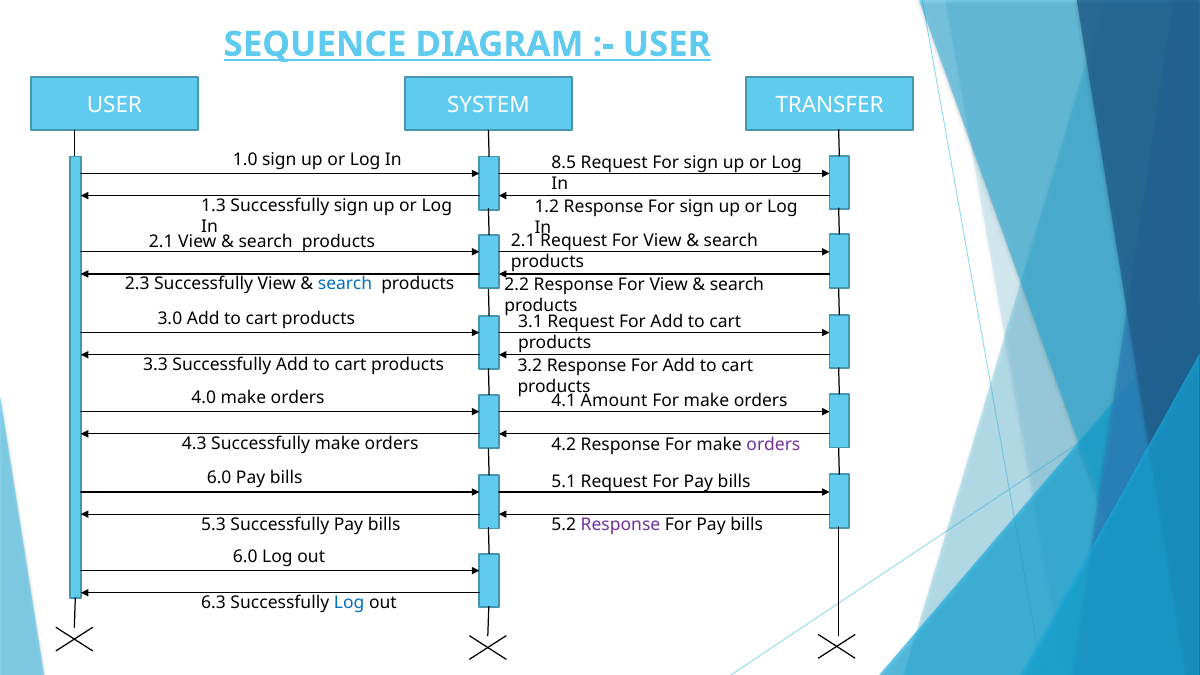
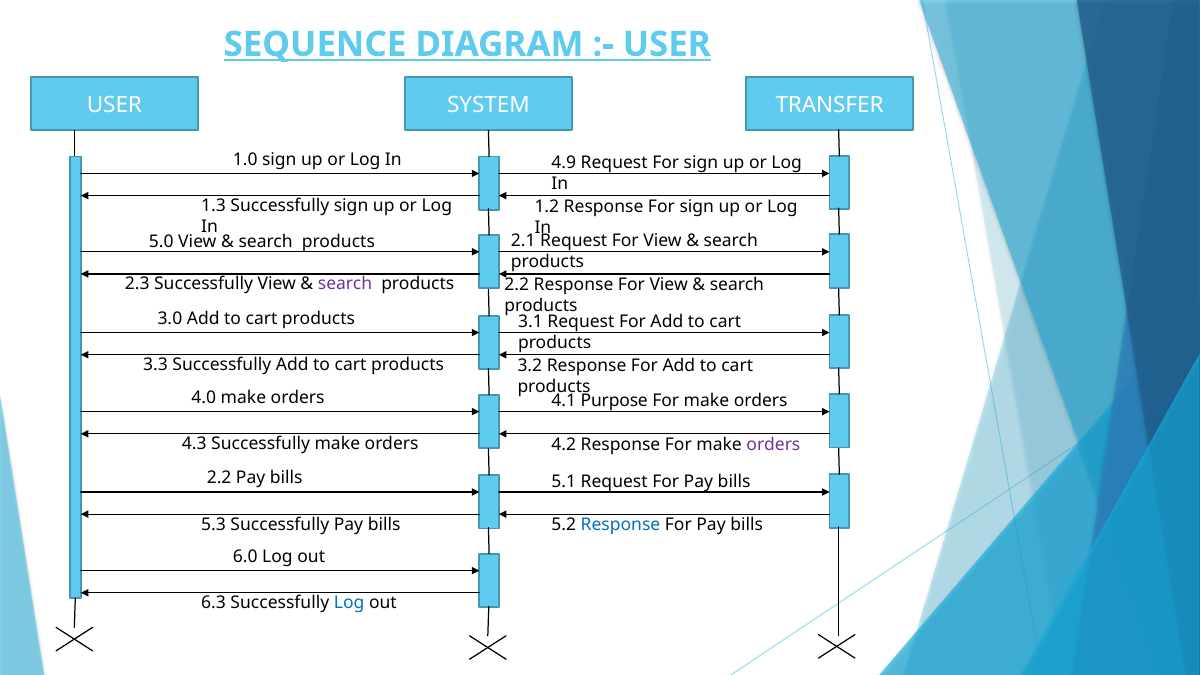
8.5: 8.5 -> 4.9 (564, 163)
2.1: 2.1 -> 5.0 (161, 242)
search colour: blue -> purple (345, 284)
Amount: Amount -> Purpose (614, 401)
6.0: 6.0 -> 2.2 (219, 478)
Response colour: purple -> blue (621, 525)
